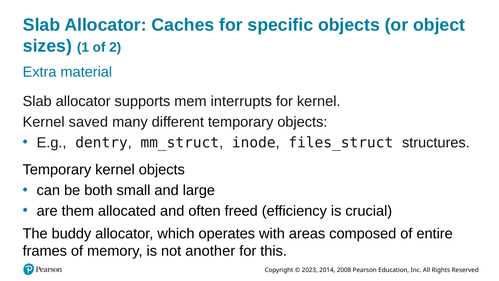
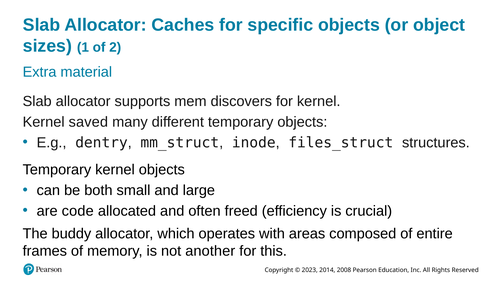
interrupts: interrupts -> discovers (241, 101)
them: them -> code (78, 211)
